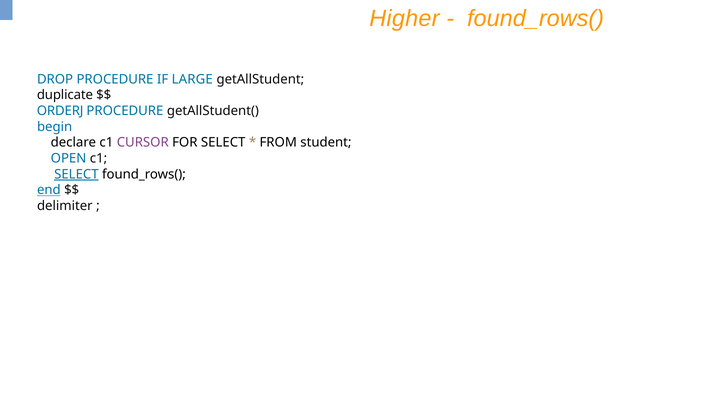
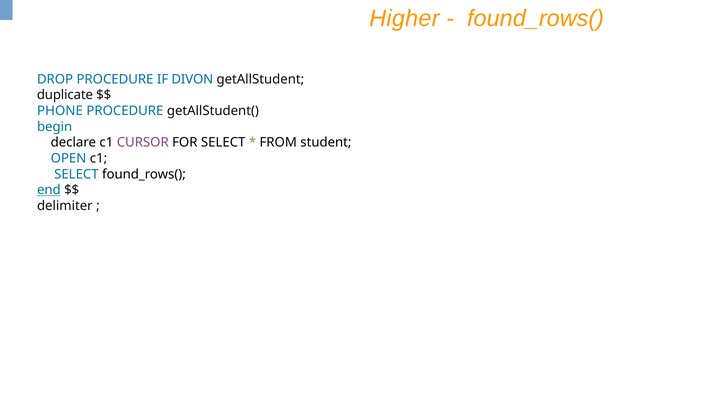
LARGE: LARGE -> DIVON (192, 79)
ORDERJ: ORDERJ -> PHONE (60, 111)
SELECT underline: present -> none (76, 174)
